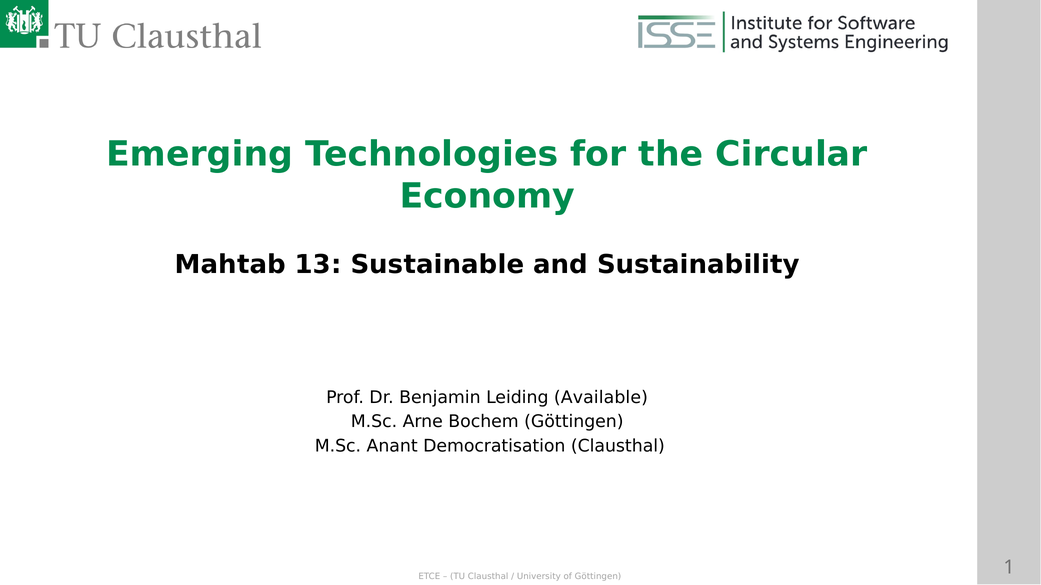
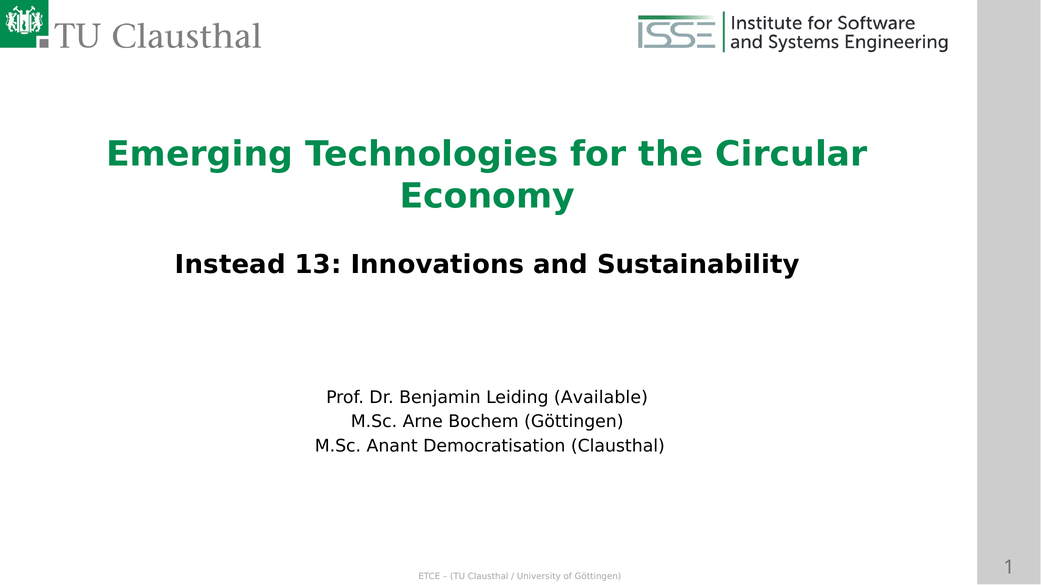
Mahtab: Mahtab -> Instead (230, 265)
Sustainable: Sustainable -> Innovations (437, 265)
